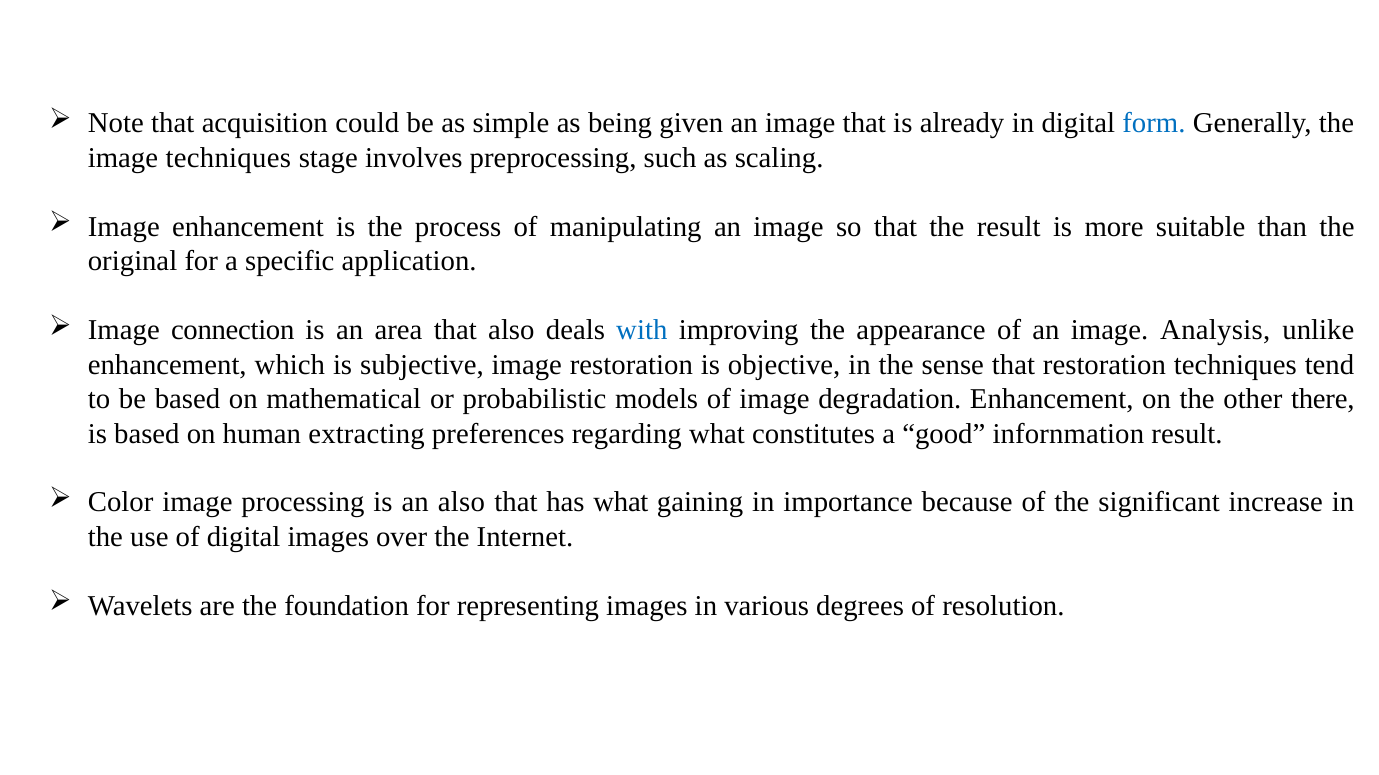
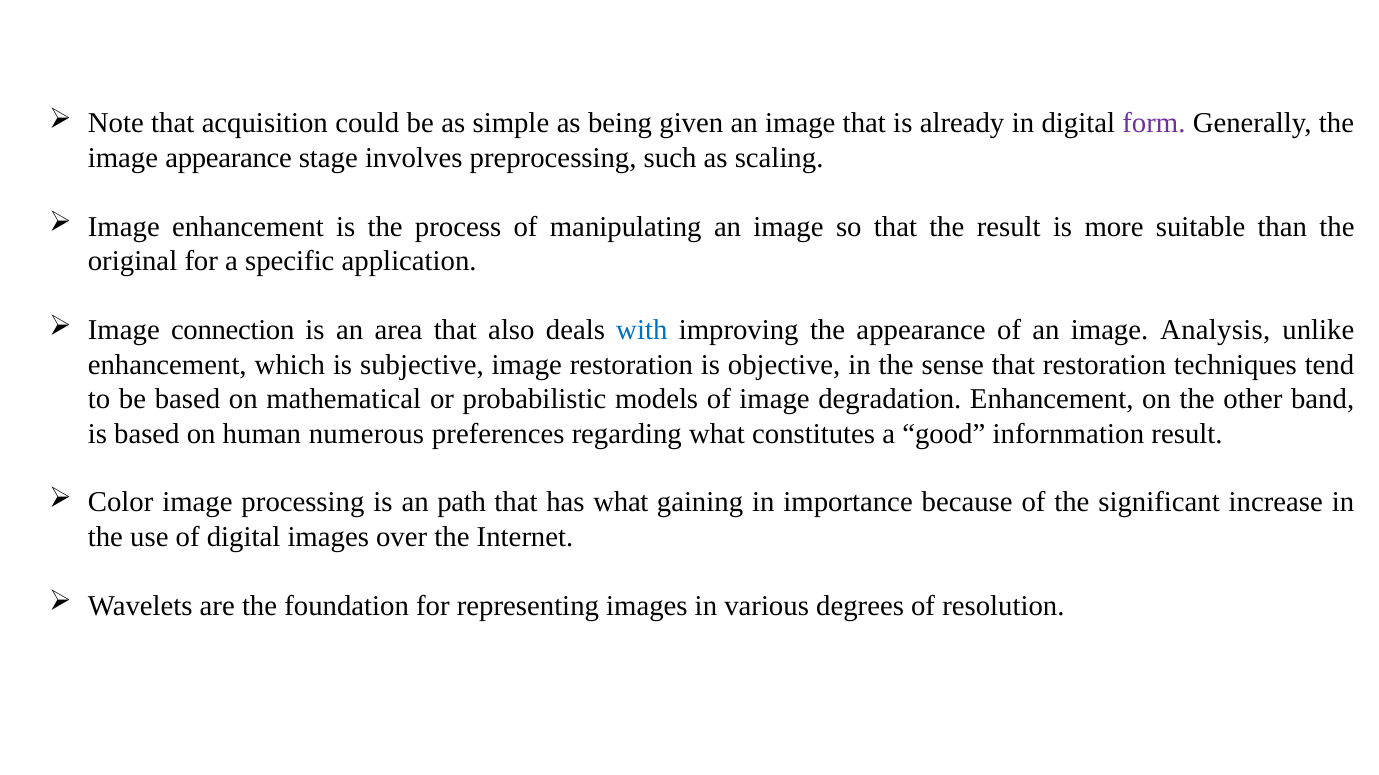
form colour: blue -> purple (1154, 124)
image techniques: techniques -> appearance (229, 158)
there: there -> band (1323, 399)
extracting: extracting -> numerous (366, 434)
an also: also -> path (462, 503)
